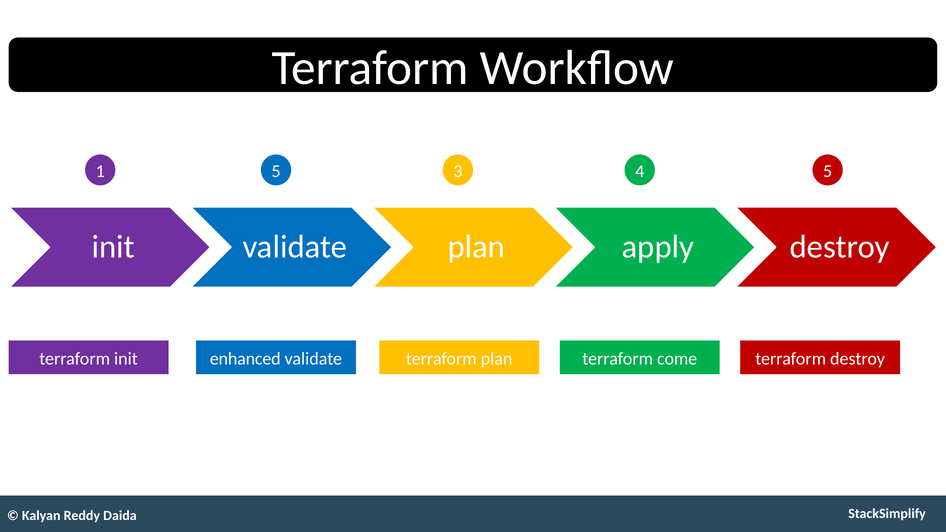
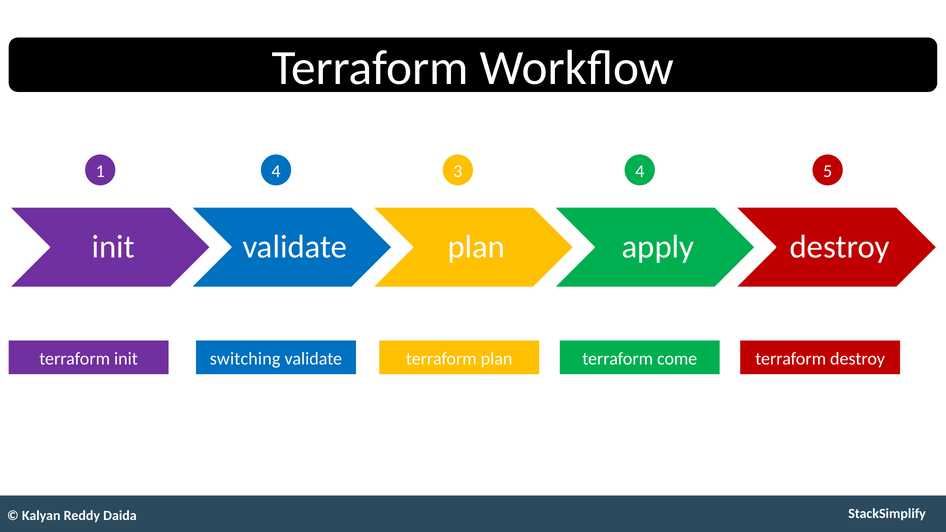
1 5: 5 -> 4 (276, 171)
enhanced: enhanced -> switching (245, 359)
